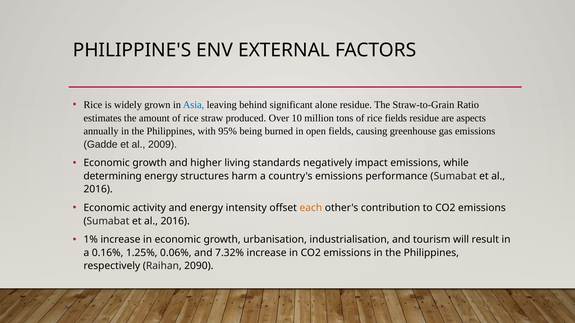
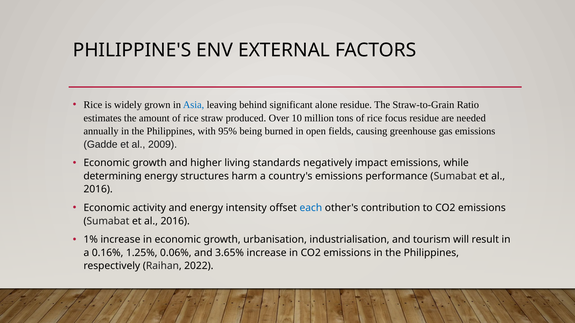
rice fields: fields -> focus (396, 118)
aspects: aspects -> needed (471, 118)
each colour: orange -> blue (311, 208)
7.32%: 7.32% -> 3.65% (230, 253)
2090: 2090 -> 2022 (199, 266)
